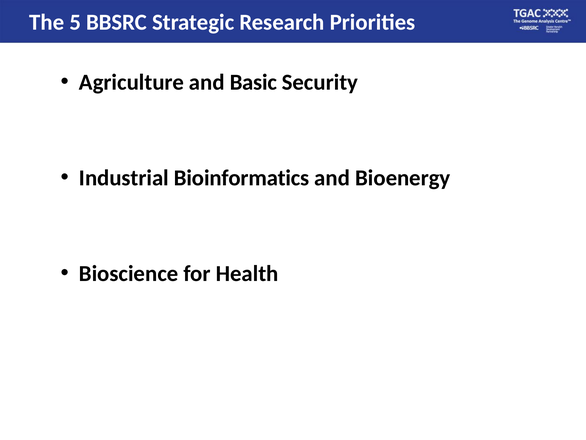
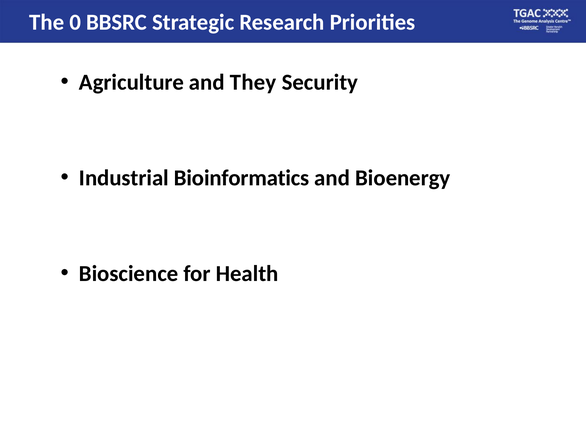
5: 5 -> 0 (75, 22)
Basic: Basic -> They (253, 82)
